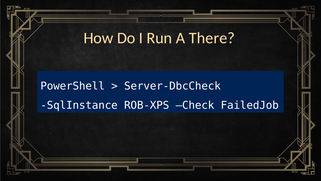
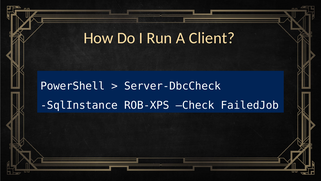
There: There -> Client (212, 38)
